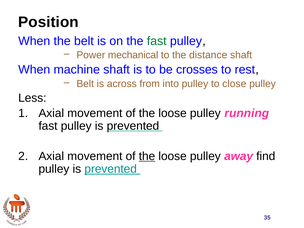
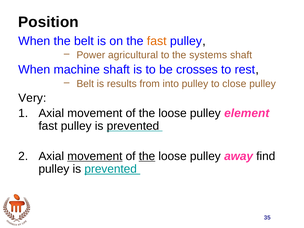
fast colour: green -> orange (157, 41)
mechanical: mechanical -> agricultural (133, 55)
distance: distance -> systems (208, 55)
across: across -> results (122, 84)
Less: Less -> Very (32, 98)
running: running -> element (247, 113)
movement underline: none -> present (95, 156)
